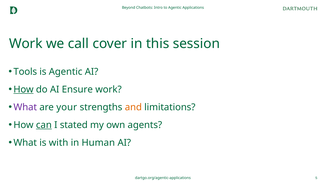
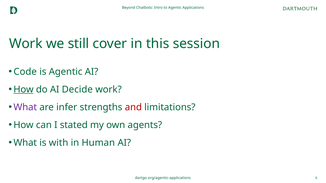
call: call -> still (78, 44)
Tools: Tools -> Code (25, 72)
Ensure: Ensure -> Decide (77, 90)
your: your -> infer (67, 107)
and colour: orange -> red (133, 107)
can underline: present -> none (44, 125)
